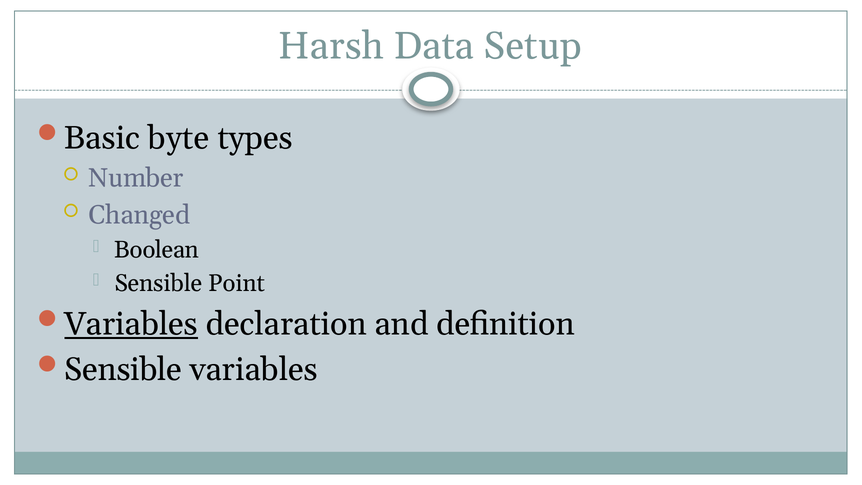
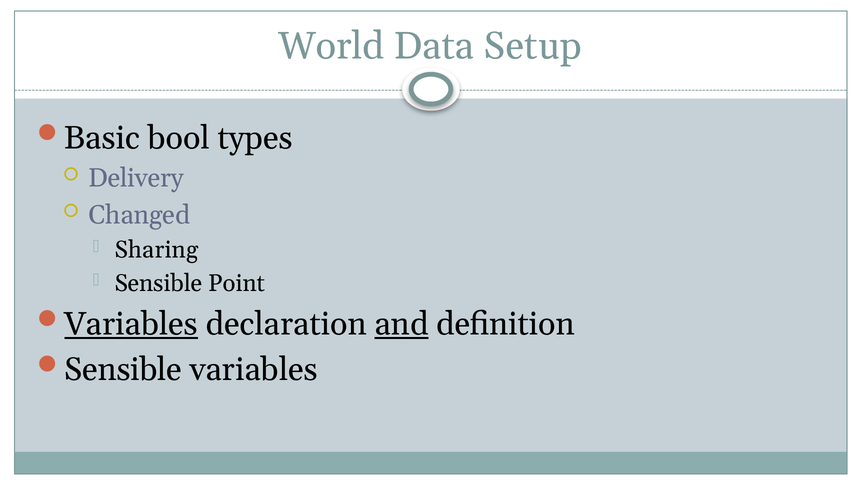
Harsh: Harsh -> World (331, 46)
byte: byte -> bool (179, 138)
Number: Number -> Delivery (136, 178)
Boolean: Boolean -> Sharing (157, 250)
and underline: none -> present (402, 324)
